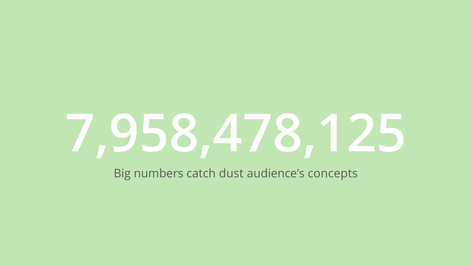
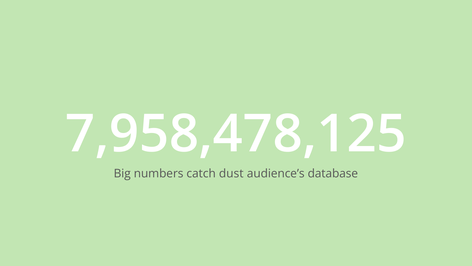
concepts: concepts -> database (333, 173)
